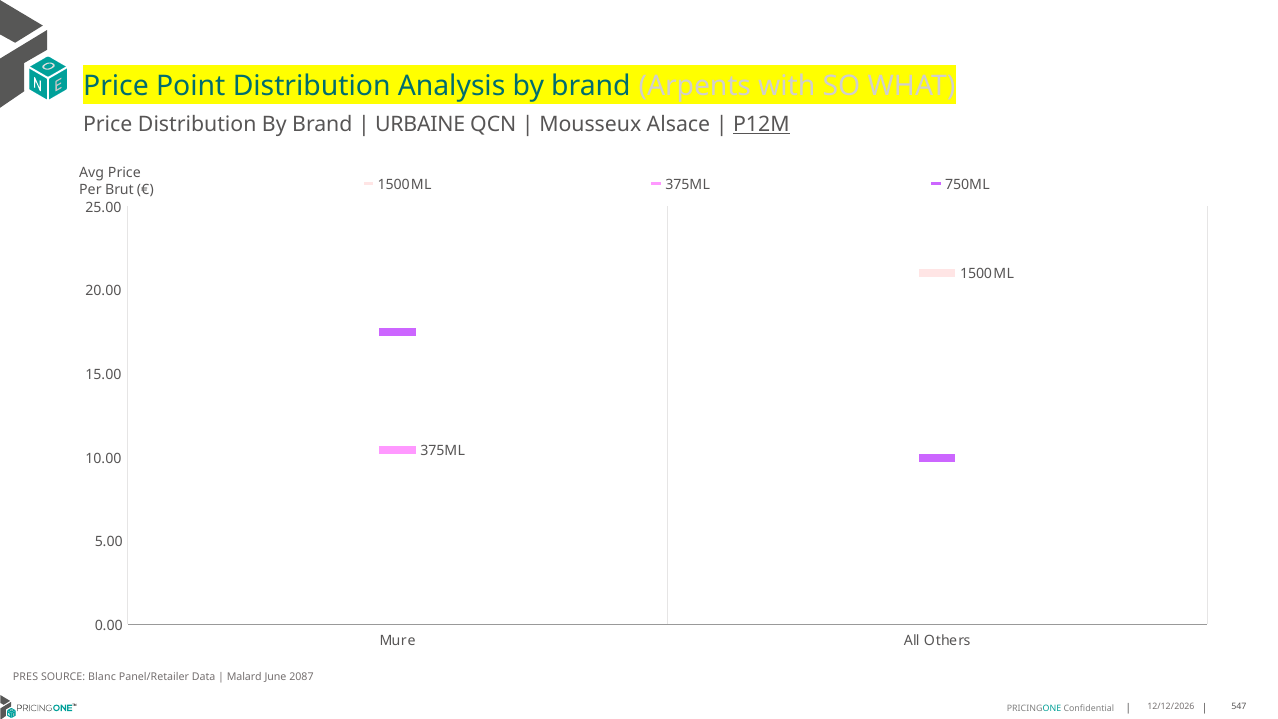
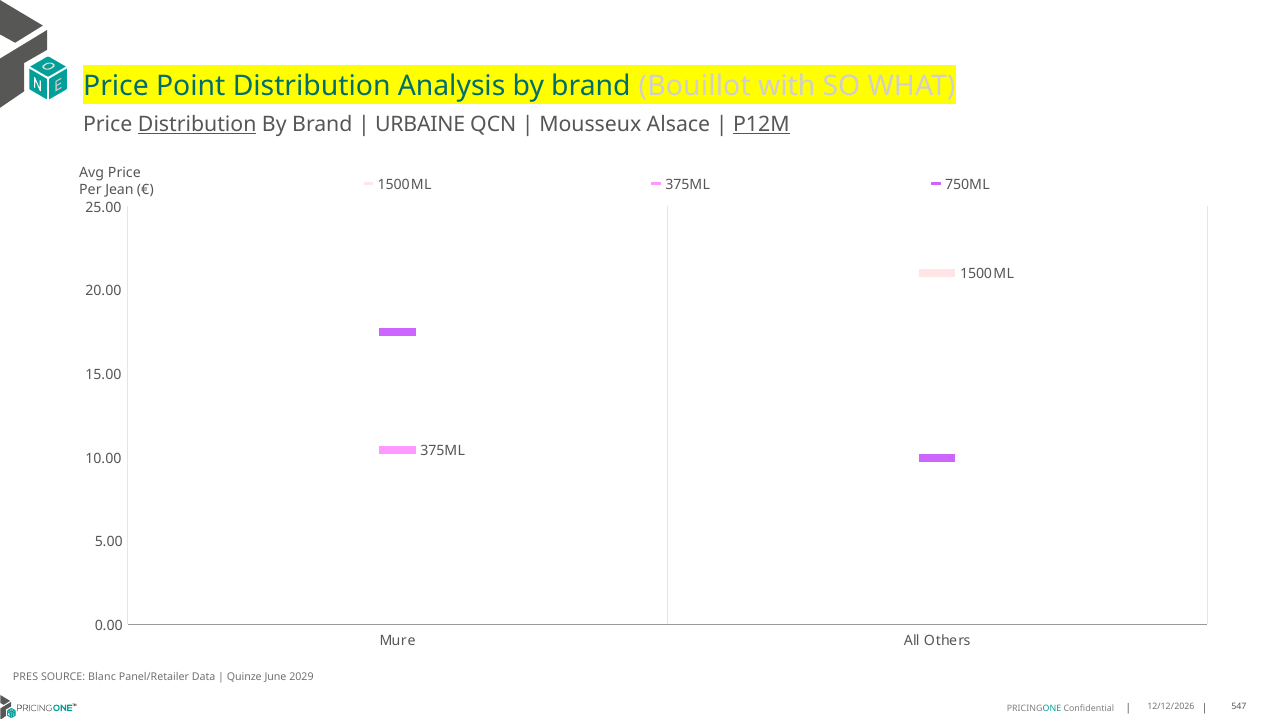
Arpents: Arpents -> Bouillot (695, 86)
Distribution underline: none -> present (197, 125)
Brut: Brut -> Jean (119, 190)
Malard: Malard -> Quinze (244, 677)
2087: 2087 -> 2029 (301, 677)
